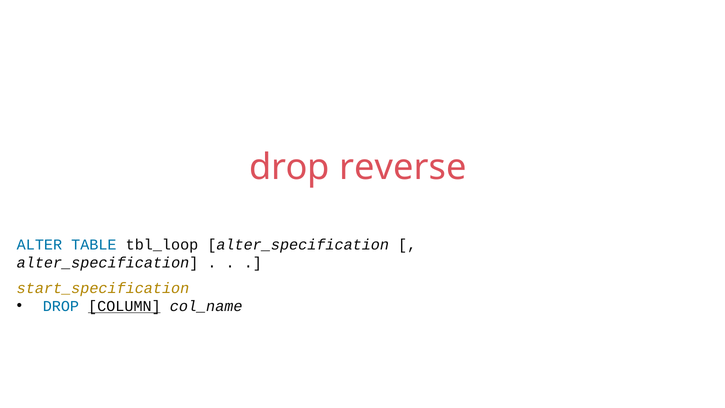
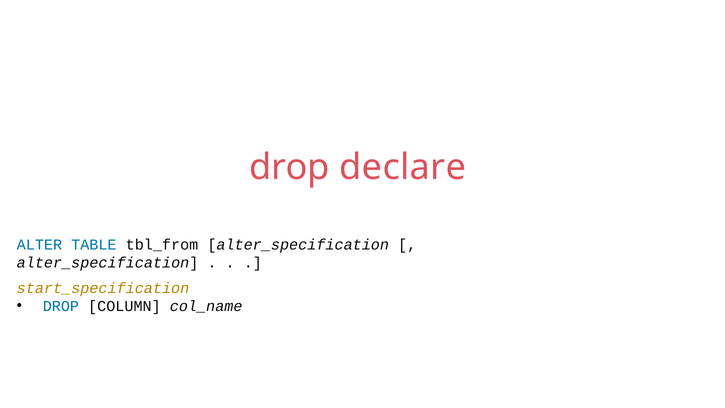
reverse: reverse -> declare (403, 167)
tbl_loop: tbl_loop -> tbl_from (162, 244)
COLUMN underline: present -> none (124, 306)
